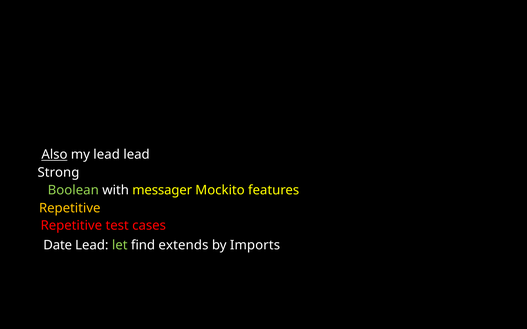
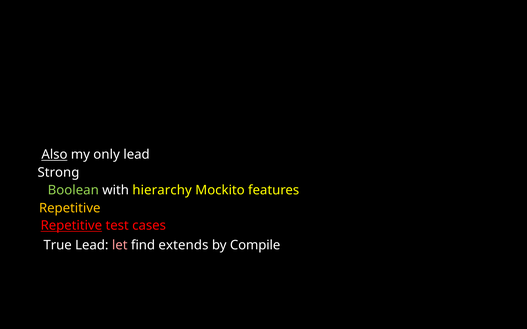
my lead: lead -> only (107, 155)
messager: messager -> hierarchy (162, 190)
Repetitive underline: none -> present (71, 226)
Date: Date -> True (58, 245)
let colour: light green -> pink (120, 245)
Imports: Imports -> Compile (255, 245)
